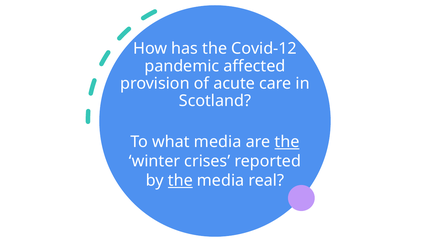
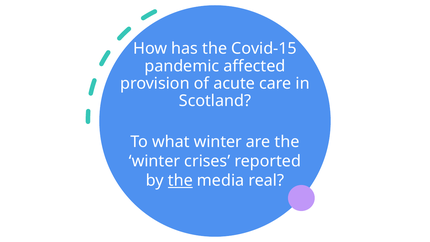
Covid-12: Covid-12 -> Covid-15 (264, 49)
what media: media -> winter (218, 142)
the underline: present -> none (287, 142)
